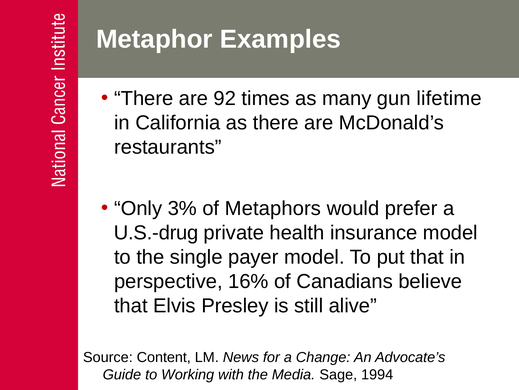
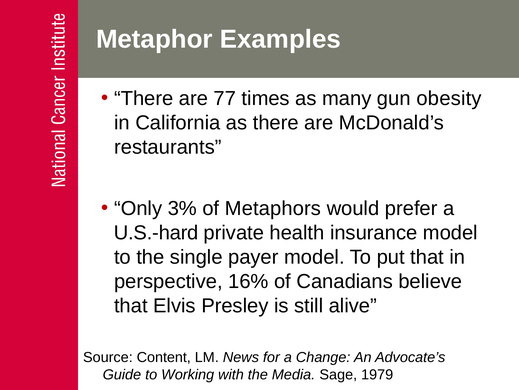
92: 92 -> 77 (225, 98)
lifetime: lifetime -> obesity (449, 98)
U.S.-drug: U.S.-drug -> U.S.-hard (156, 232)
1994: 1994 -> 1979 (377, 374)
